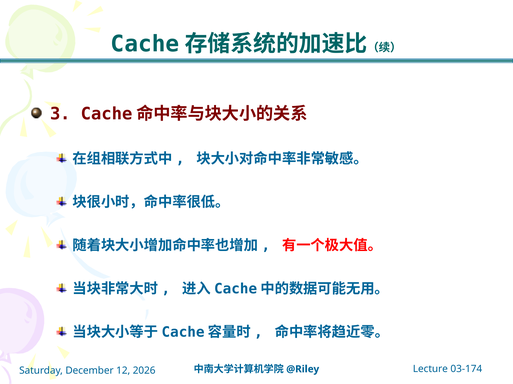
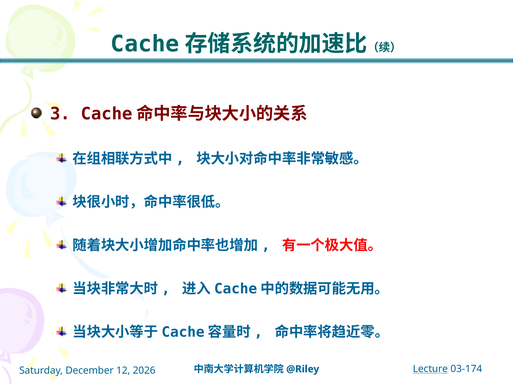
Lecture underline: none -> present (430, 370)
